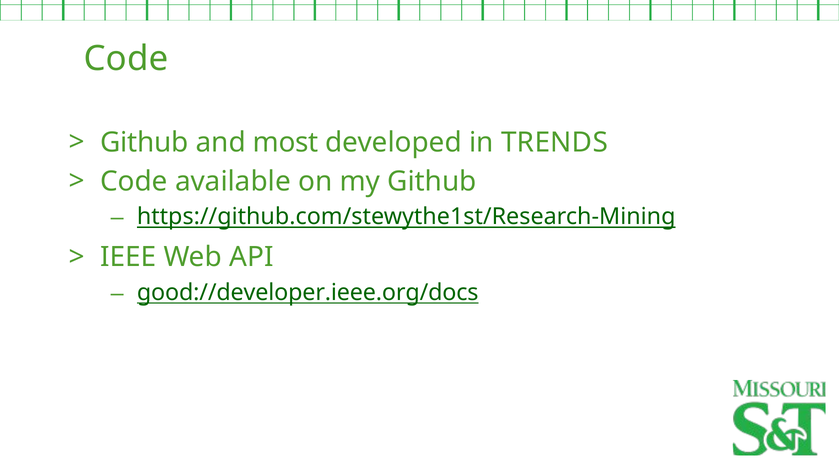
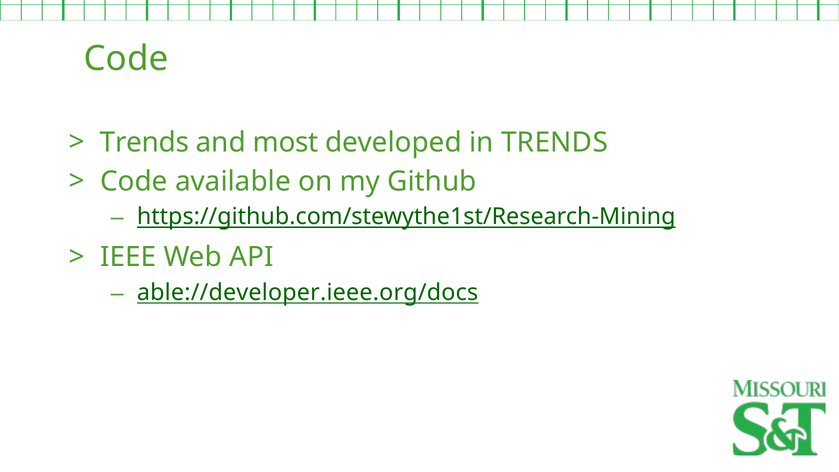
Github: Github -> Trends (144, 142)
good://developer.ieee.org/docs: good://developer.ieee.org/docs -> able://developer.ieee.org/docs (308, 292)
